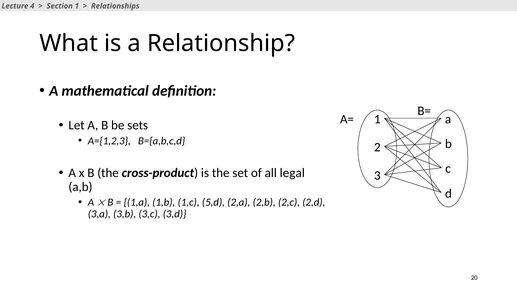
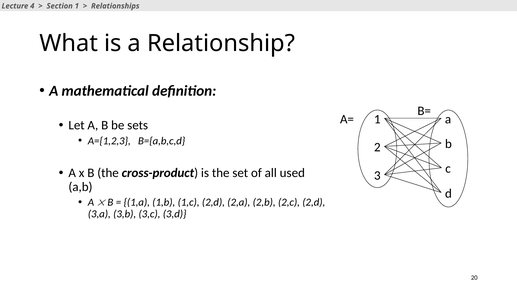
legal: legal -> used (292, 173)
1,c 5,d: 5,d -> 2,d (213, 202)
